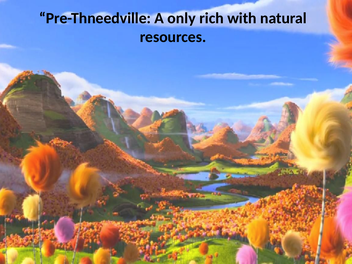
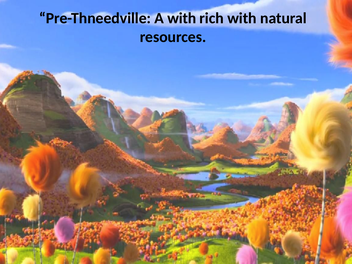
A only: only -> with (182, 18)
